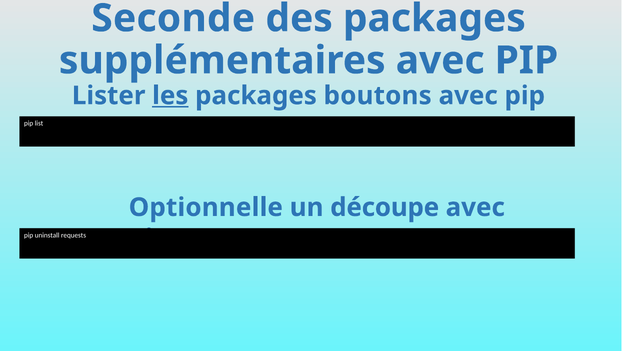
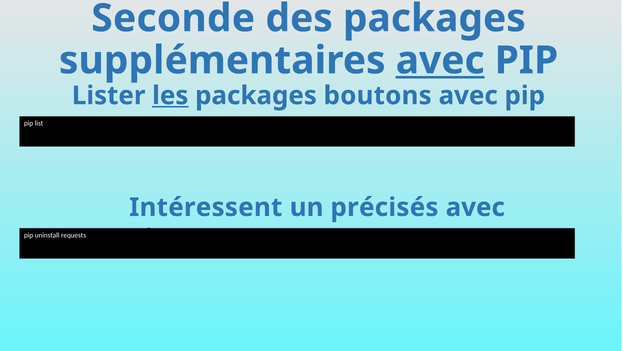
avec underline: none -> present (440, 60)
Optionnelle: Optionnelle -> Intéressent (206, 207)
découpe: découpe -> précisés (384, 207)
